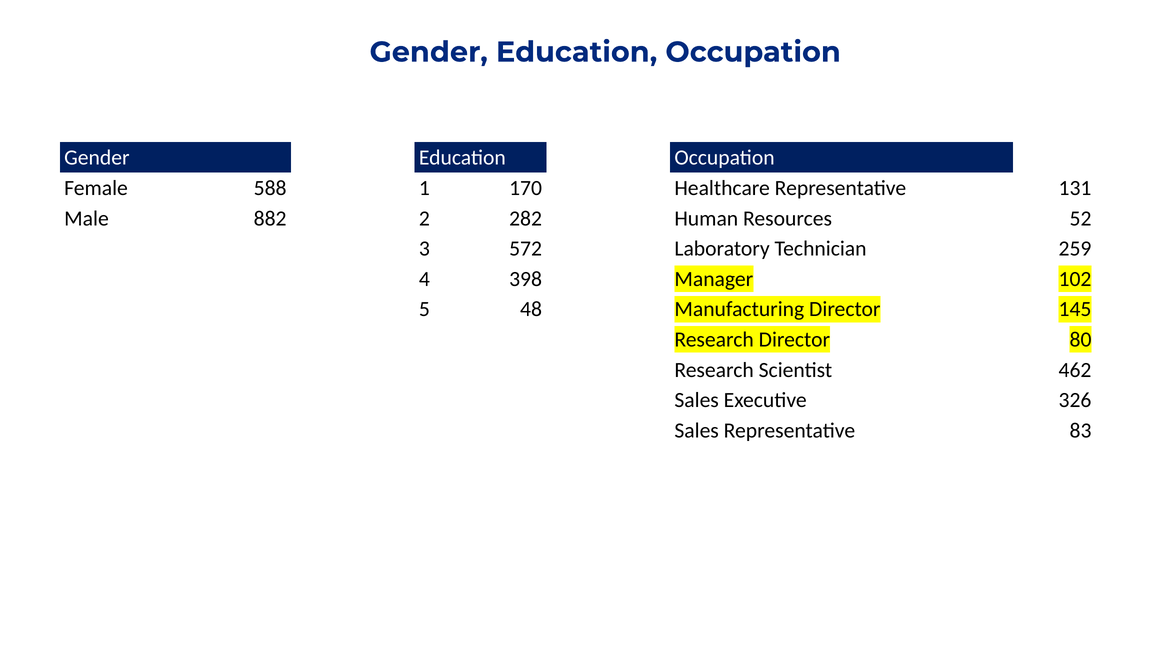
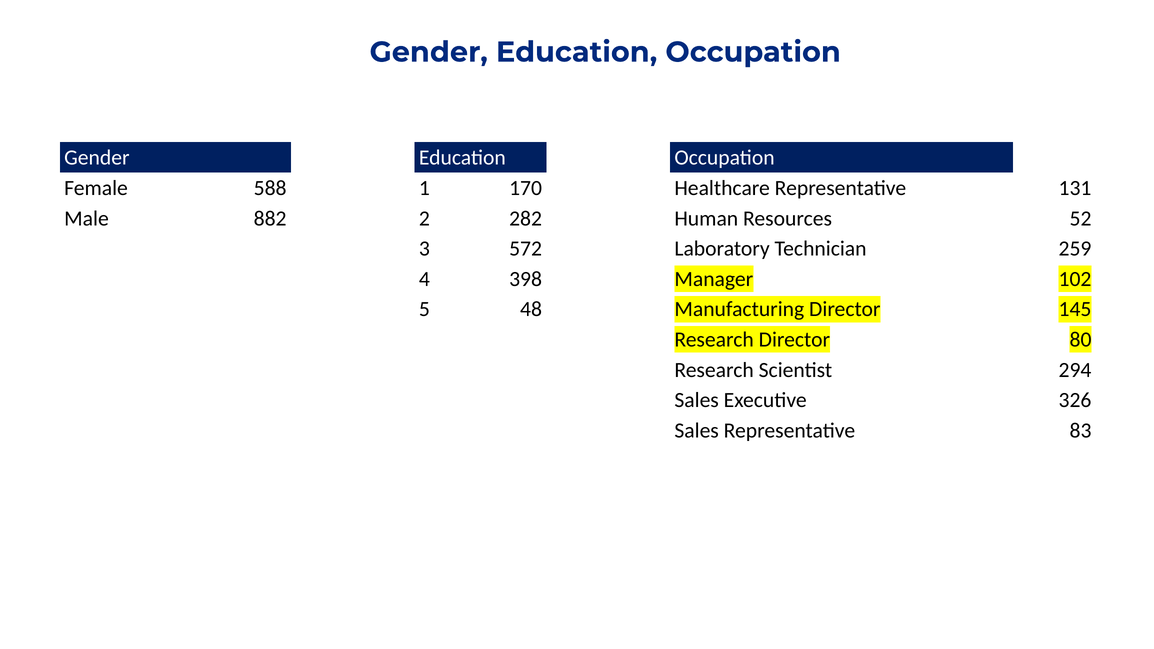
462: 462 -> 294 (1075, 370)
